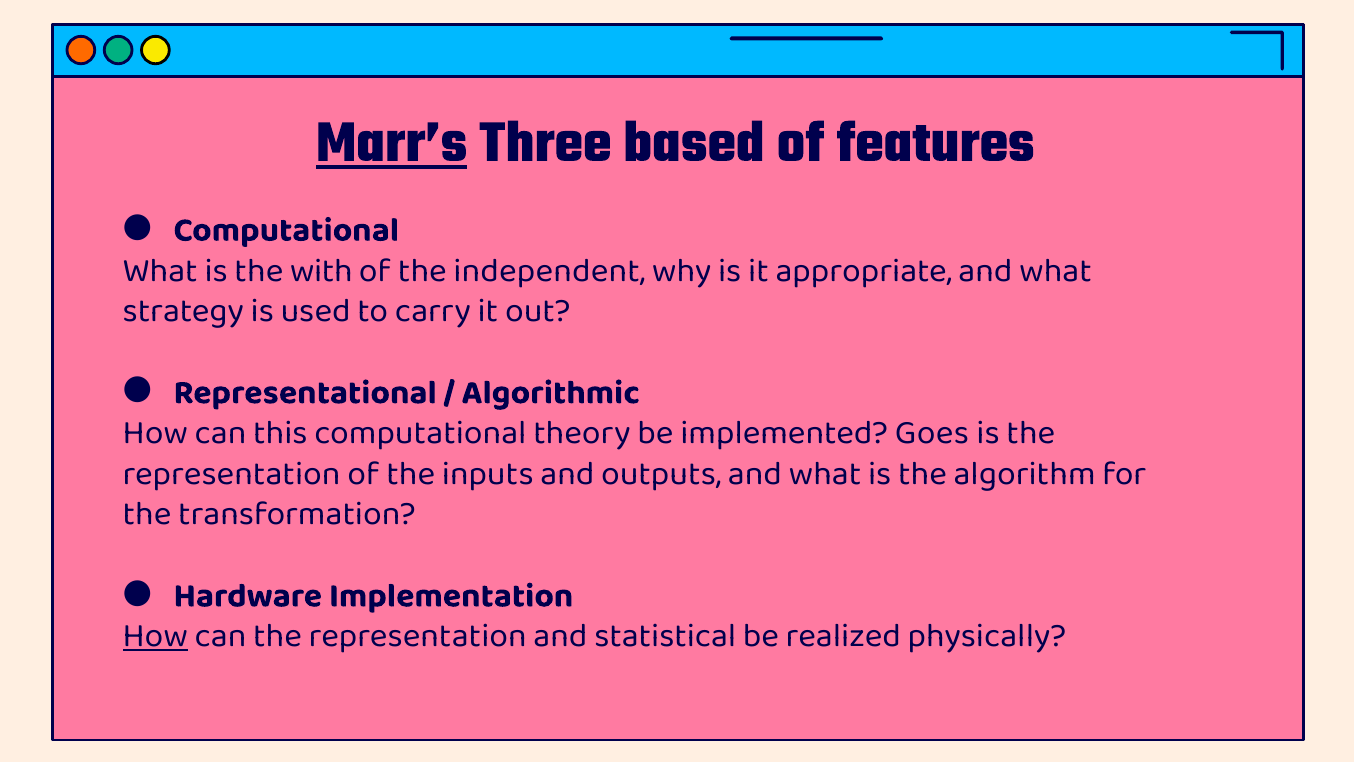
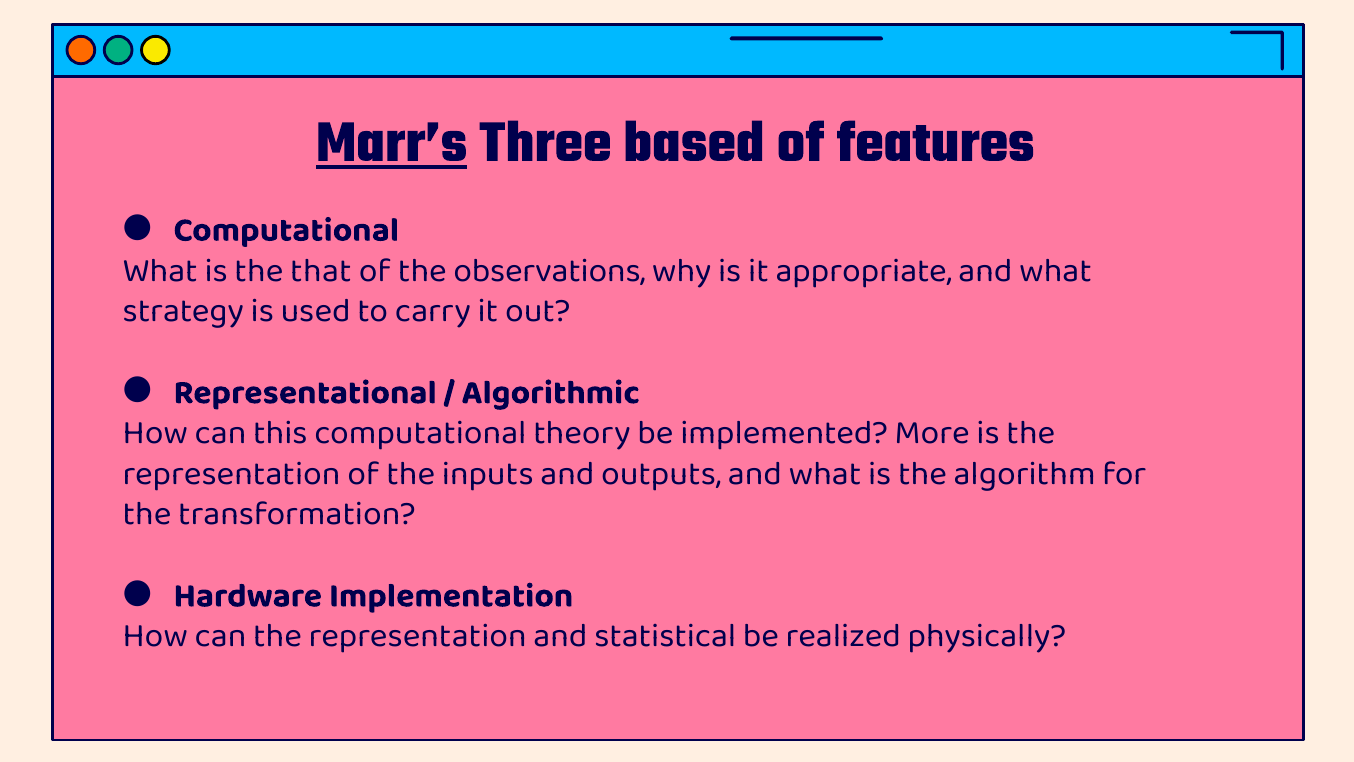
with: with -> that (321, 270)
independent: independent -> observations (549, 270)
Goes: Goes -> More (932, 432)
How underline: present -> none (155, 635)
